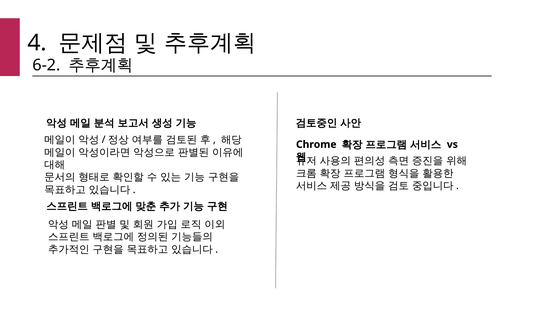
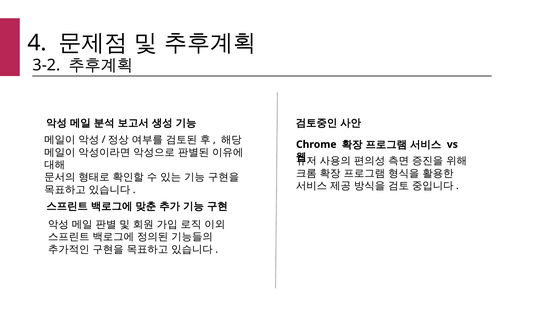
6-2: 6-2 -> 3-2 (47, 65)
